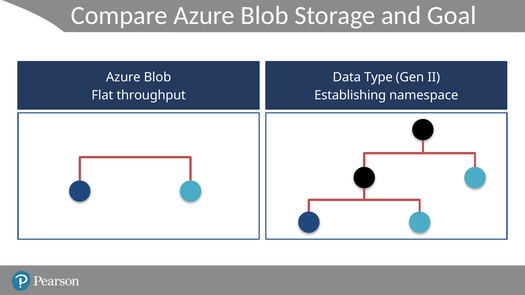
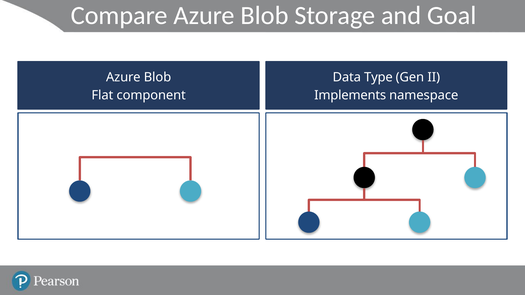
throughput: throughput -> component (151, 95)
Establishing: Establishing -> Implements (350, 95)
